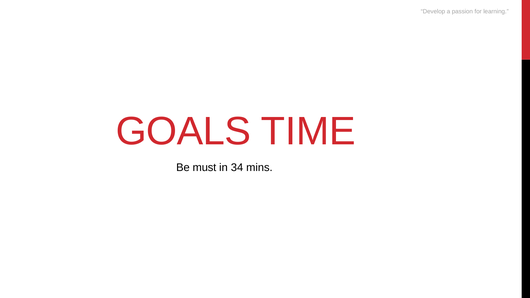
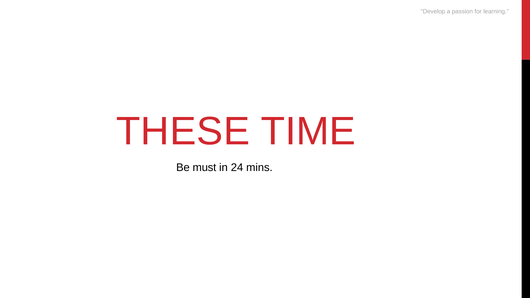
GOALS: GOALS -> THESE (183, 132)
34: 34 -> 24 (237, 167)
